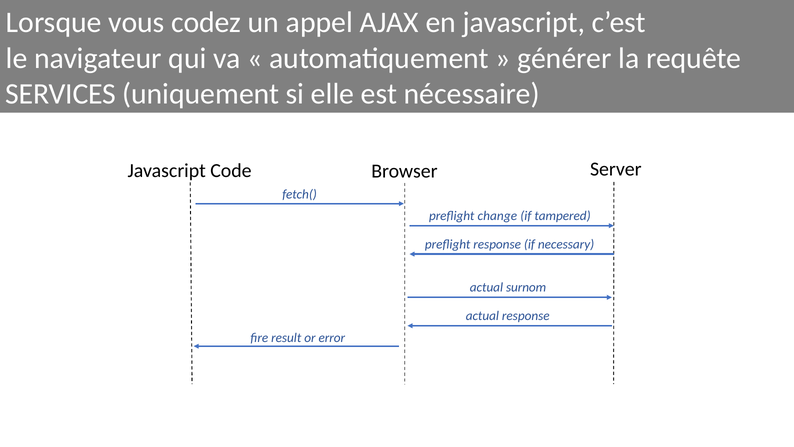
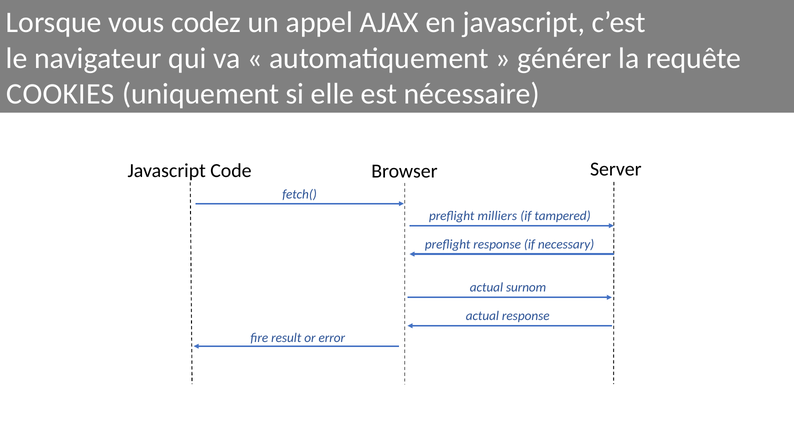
SERVICES: SERVICES -> COOKIES (60, 94)
change: change -> milliers (497, 216)
